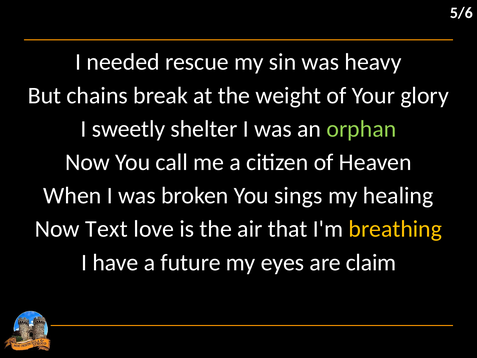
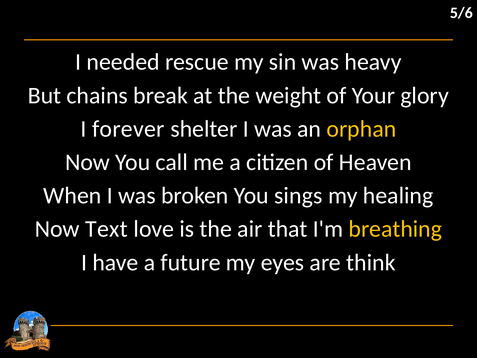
sweetly: sweetly -> forever (128, 129)
orphan colour: light green -> yellow (361, 129)
claim: claim -> think (371, 262)
